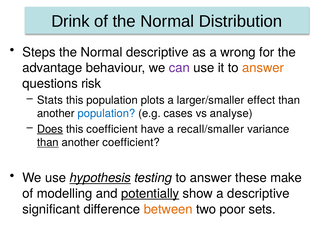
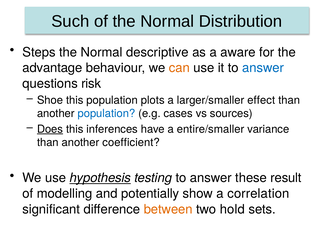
Drink: Drink -> Such (70, 21)
wrong: wrong -> aware (238, 52)
can colour: purple -> orange (179, 68)
answer colour: orange -> blue (263, 68)
Stats: Stats -> Shoe (50, 100)
analyse: analyse -> sources (231, 113)
this coefficient: coefficient -> inferences (112, 129)
recall/smaller: recall/smaller -> entire/smaller (211, 129)
than underline: present -> none (48, 142)
make: make -> result (286, 178)
potentially underline: present -> none (150, 193)
a descriptive: descriptive -> correlation (258, 193)
poor: poor -> hold (232, 209)
